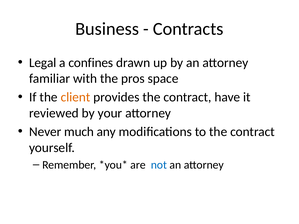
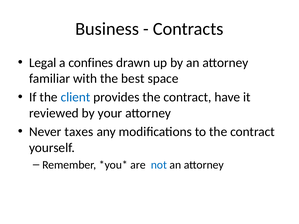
pros: pros -> best (133, 79)
client colour: orange -> blue (75, 97)
much: much -> taxes (79, 132)
